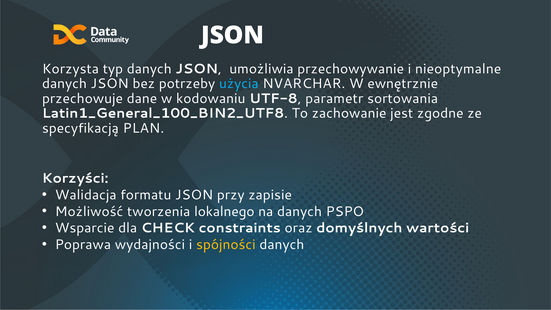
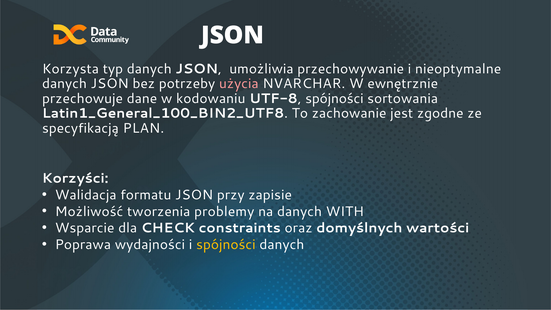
użycia colour: light blue -> pink (239, 84)
UTF-8 parametr: parametr -> spójności (334, 99)
lokalnego: lokalnego -> problemy (224, 211)
PSPO: PSPO -> WITH (345, 211)
